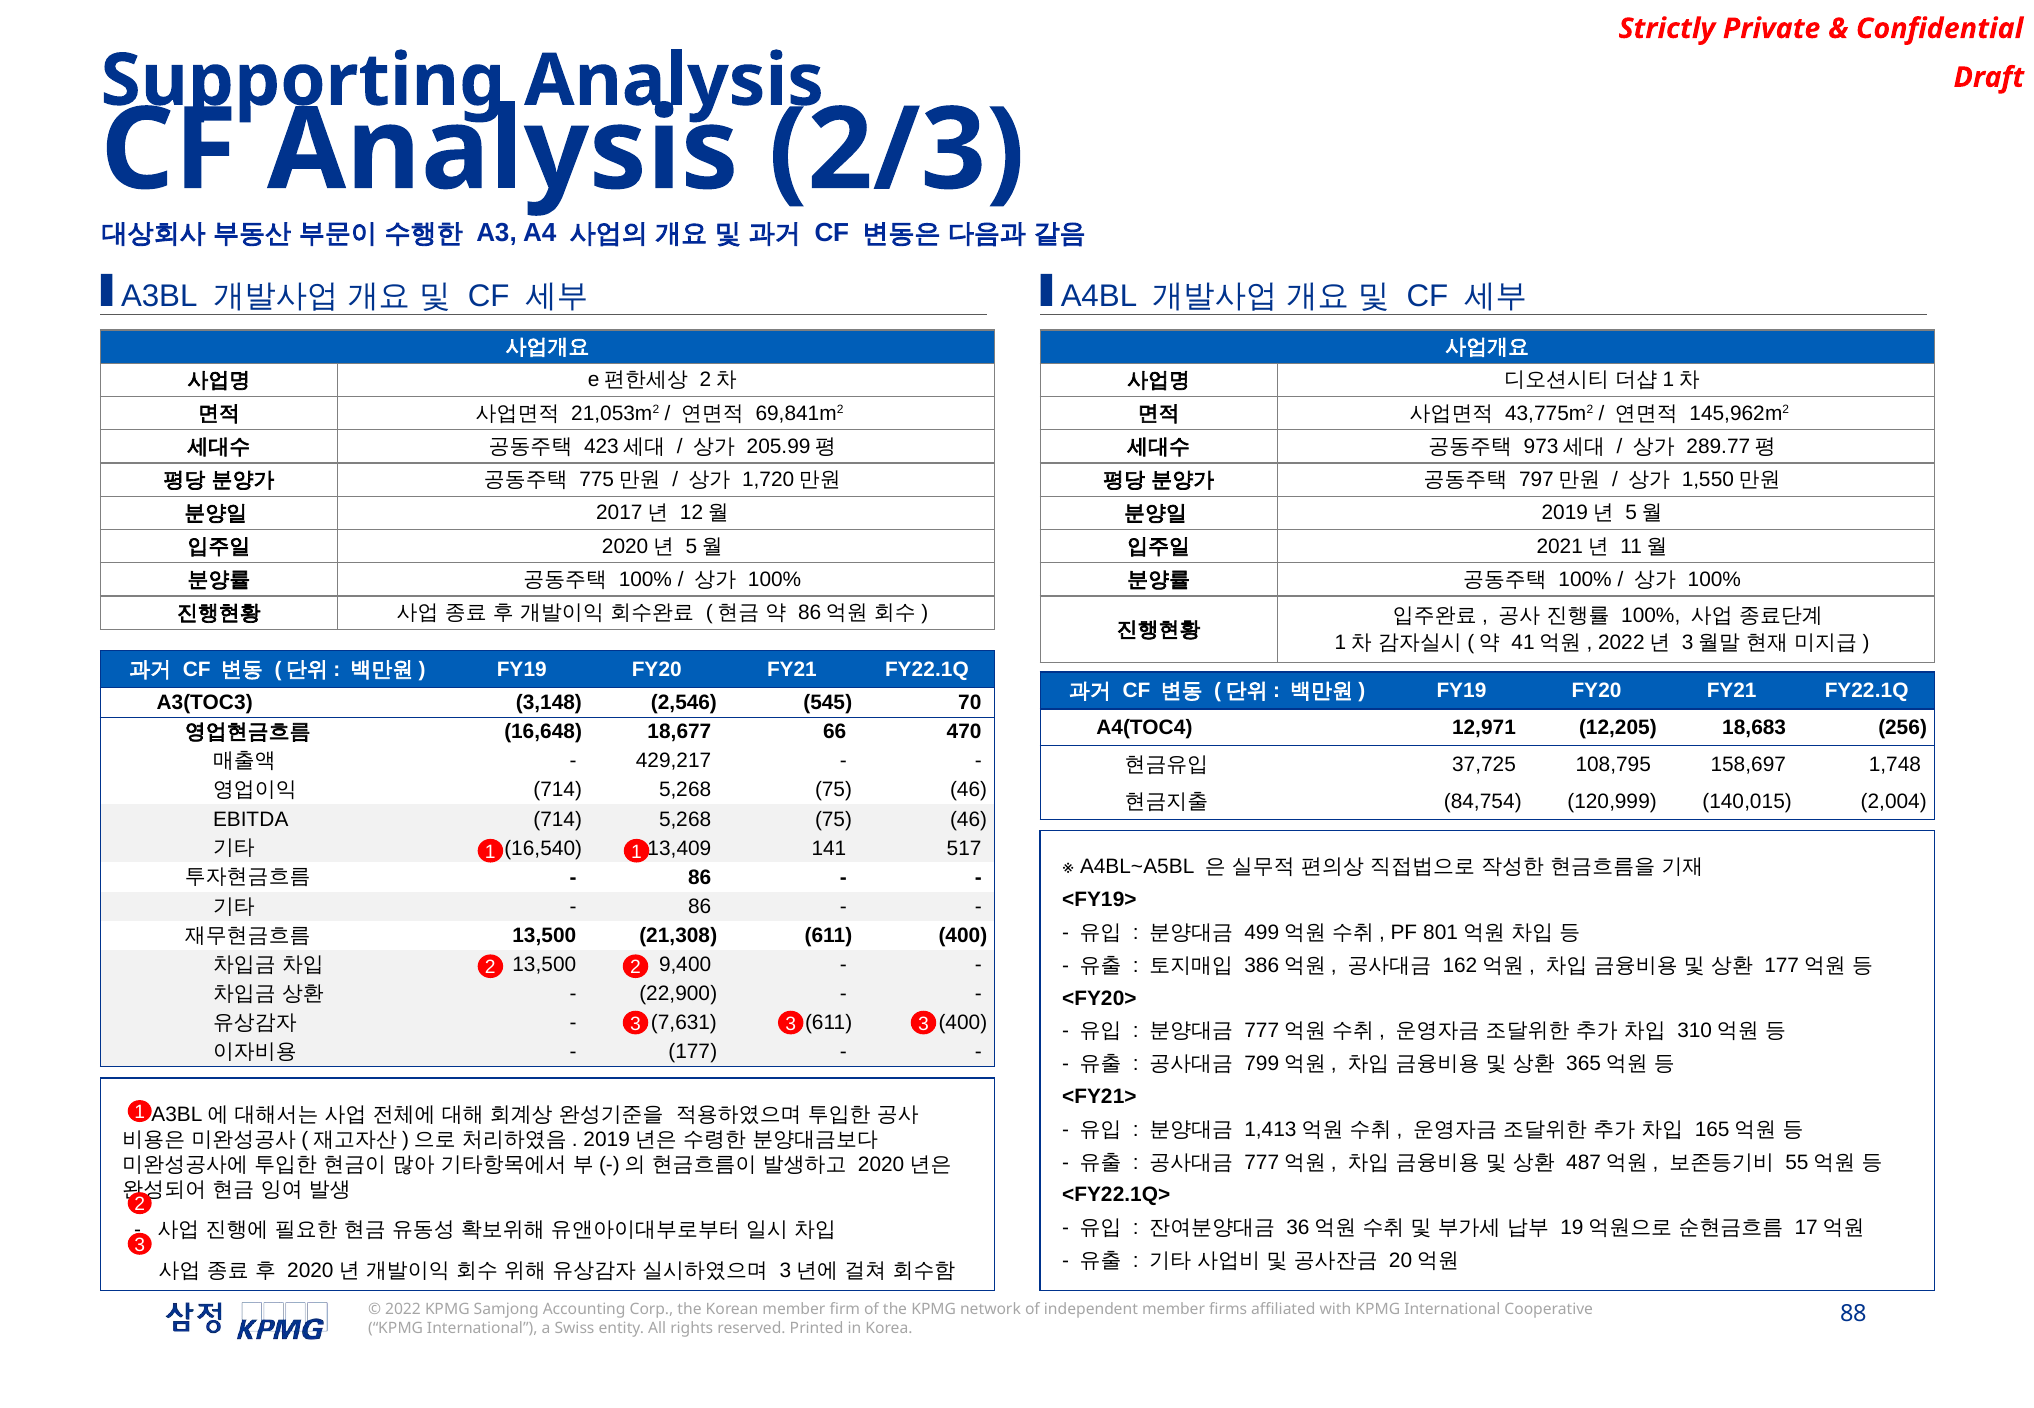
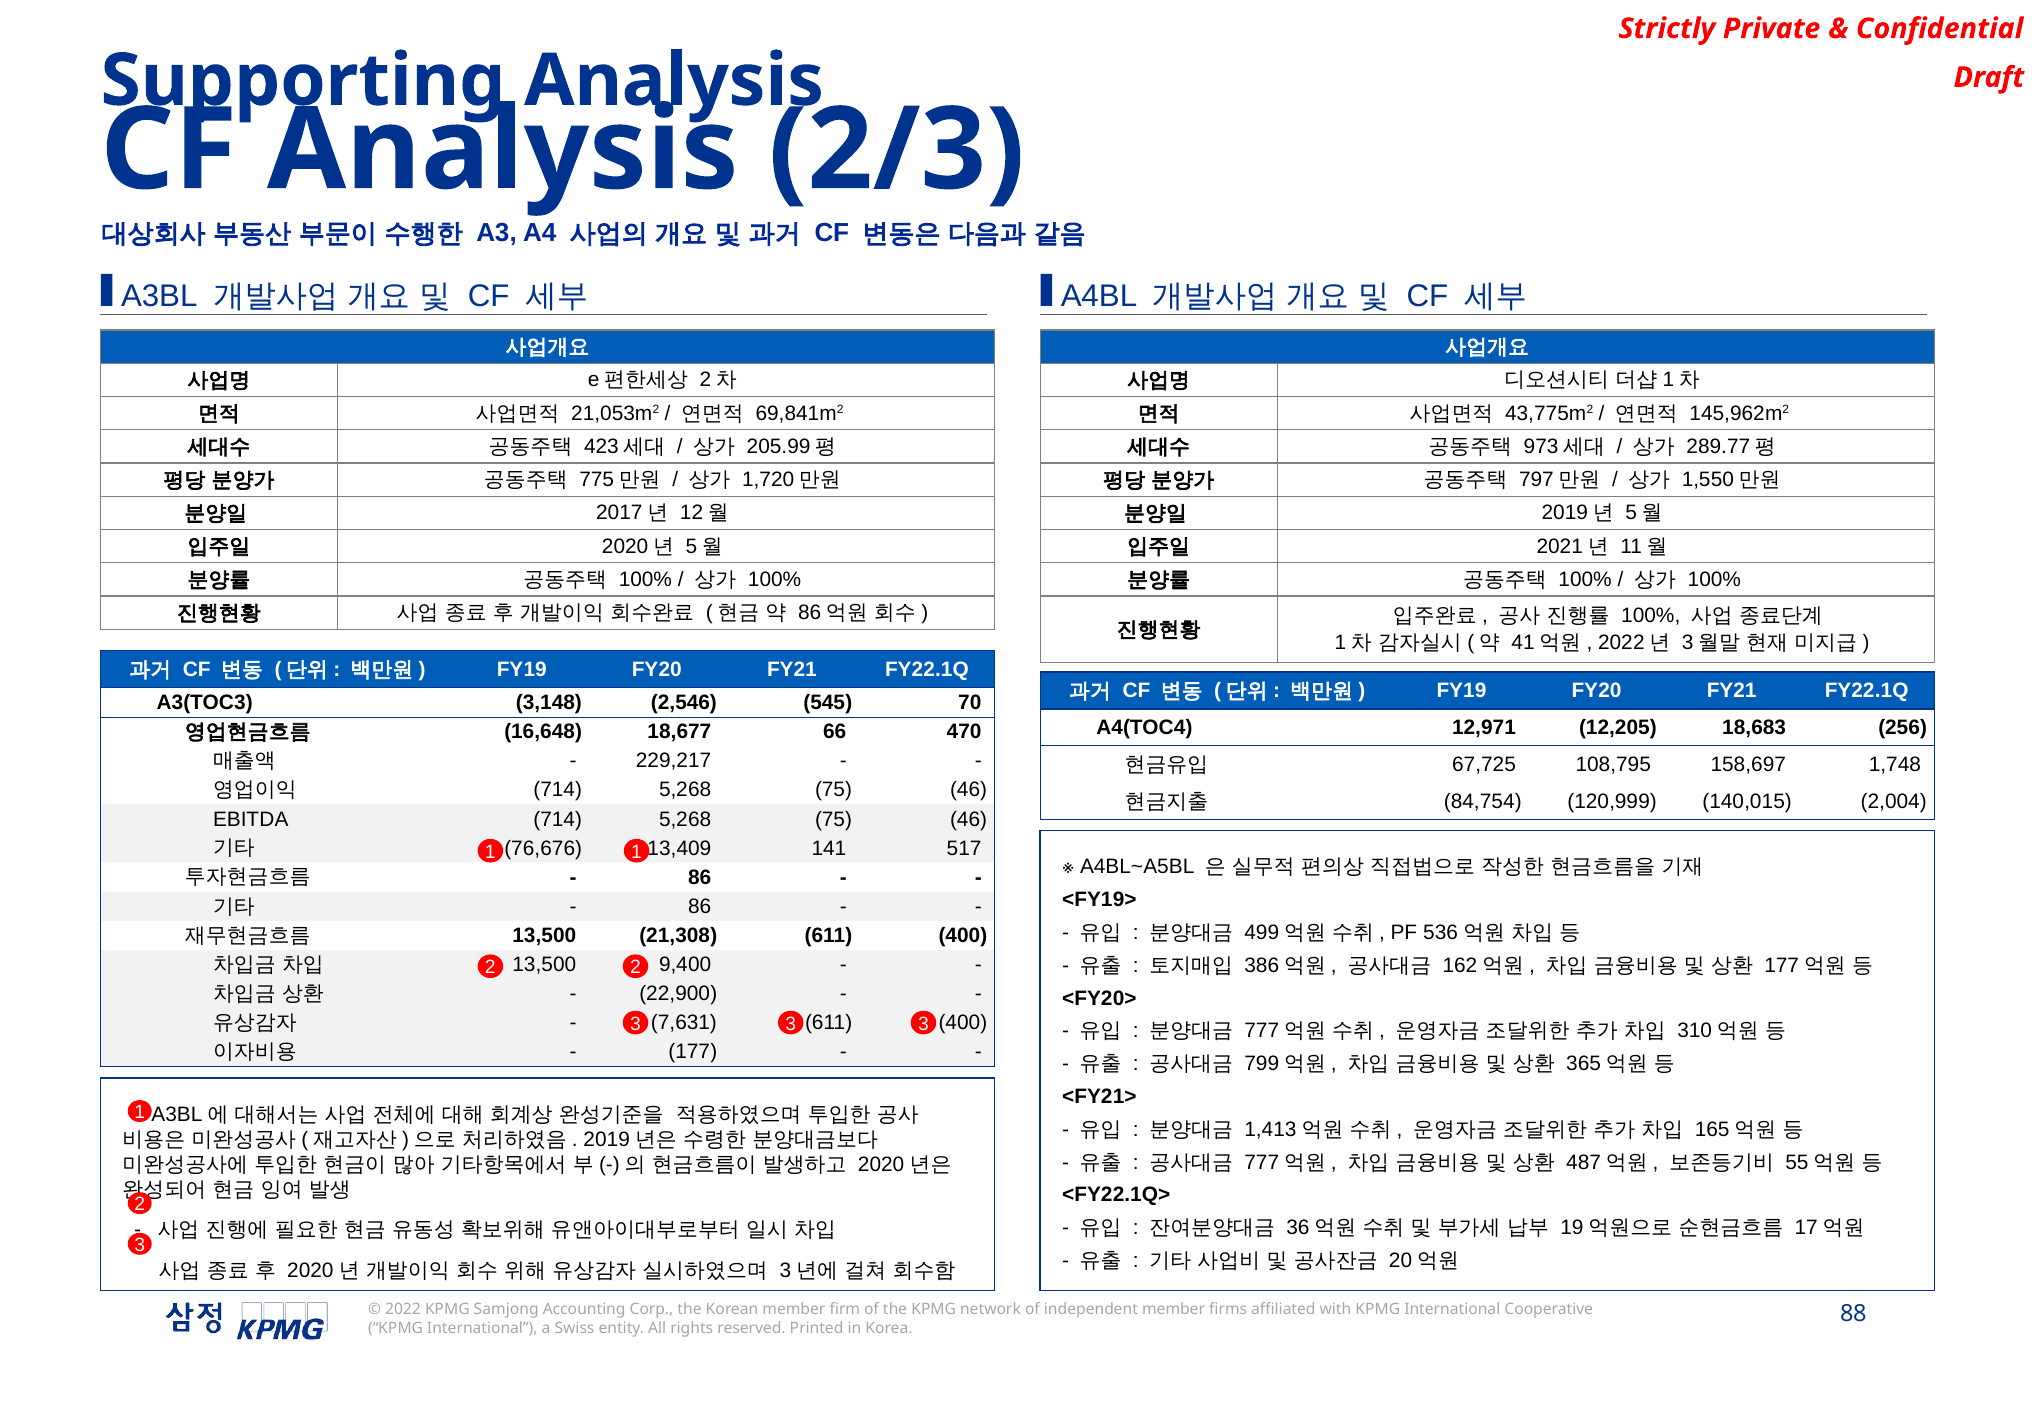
429,217: 429,217 -> 229,217 (674, 761)
37,725: 37,725 -> 67,725 (1484, 765)
16,540: 16,540 -> 76,676 (543, 848)
801: 801 -> 536 (1441, 933)
